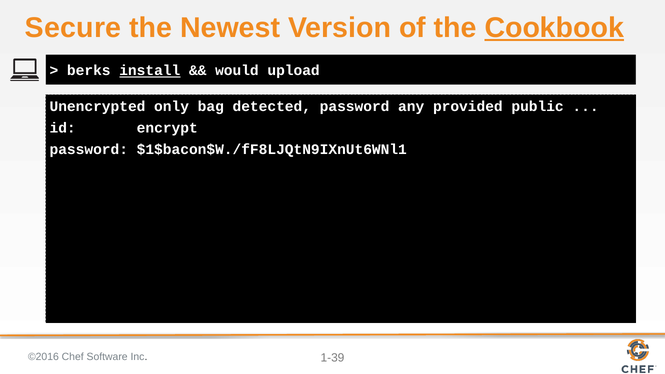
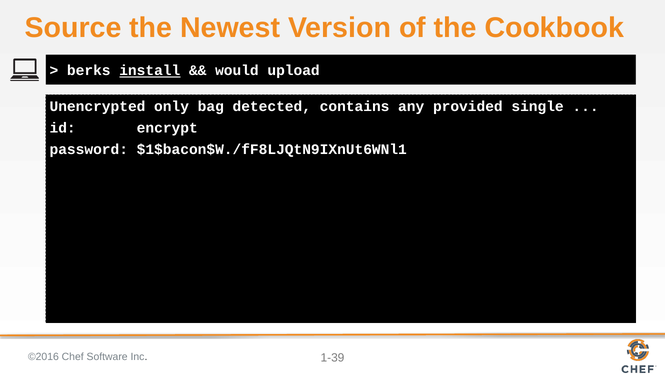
Secure: Secure -> Source (73, 28)
Cookbook underline: present -> none (554, 28)
detected password: password -> contains (355, 106)
public: public -> single (538, 106)
